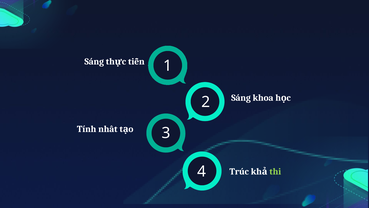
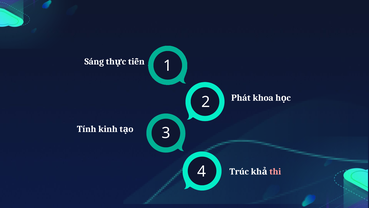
Sáng: Sáng -> Phát (241, 98)
nhất: nhất -> kinh (108, 129)
thi colour: light green -> pink (275, 171)
